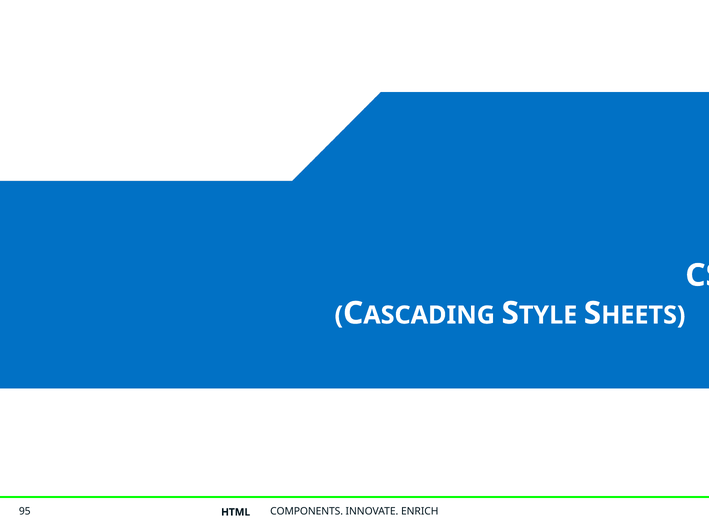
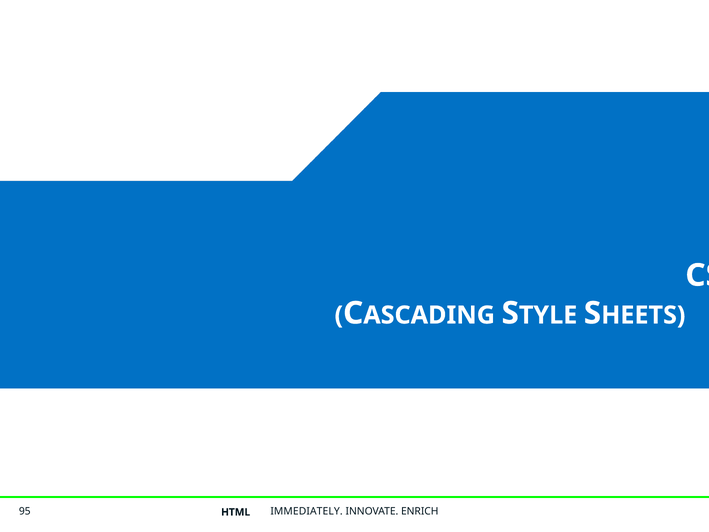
COMPONENTS: COMPONENTS -> IMMEDIATELY (307, 511)
